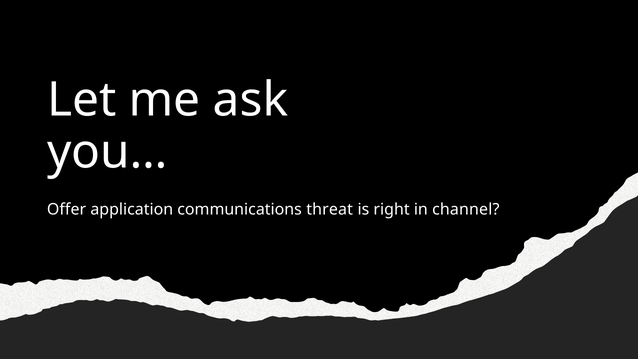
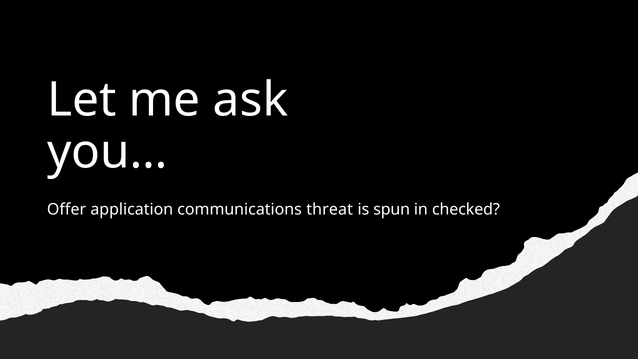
right: right -> spun (392, 209)
channel: channel -> checked (466, 209)
